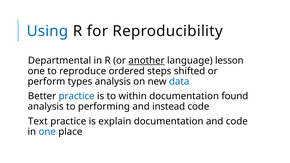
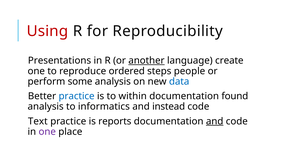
Using colour: blue -> red (47, 31)
Departmental: Departmental -> Presentations (60, 61)
lesson: lesson -> create (229, 61)
shifted: shifted -> people (190, 71)
types: types -> some (80, 82)
performing: performing -> informatics (104, 107)
explain: explain -> reports (115, 121)
and underline: none -> present (215, 121)
one colour: blue -> purple (47, 132)
